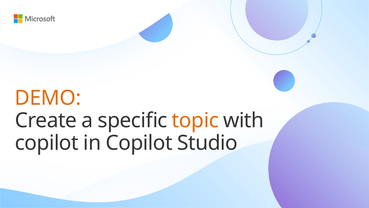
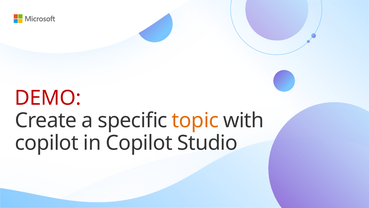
DEMO colour: orange -> red (48, 98)
